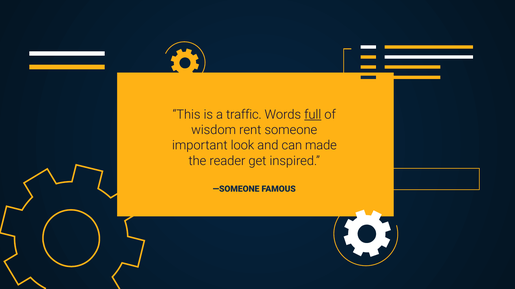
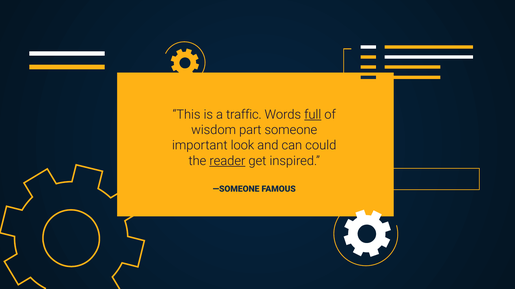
rent: rent -> part (250, 130)
made: made -> could (321, 146)
reader underline: none -> present (227, 161)
